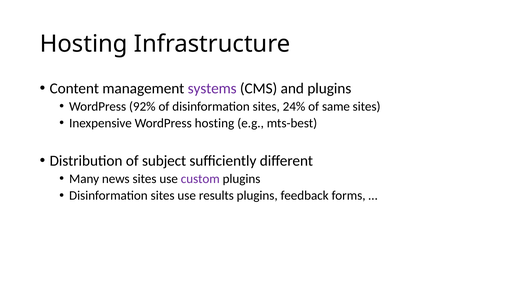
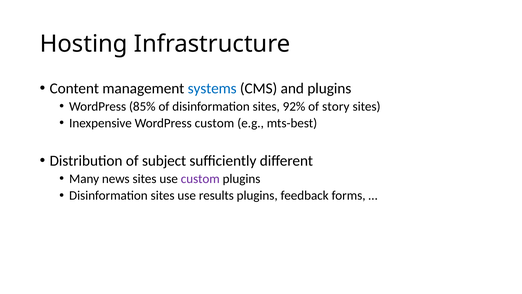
systems colour: purple -> blue (212, 88)
92%: 92% -> 85% (142, 106)
24%: 24% -> 92% (294, 106)
same: same -> story (336, 106)
WordPress hosting: hosting -> custom (214, 123)
